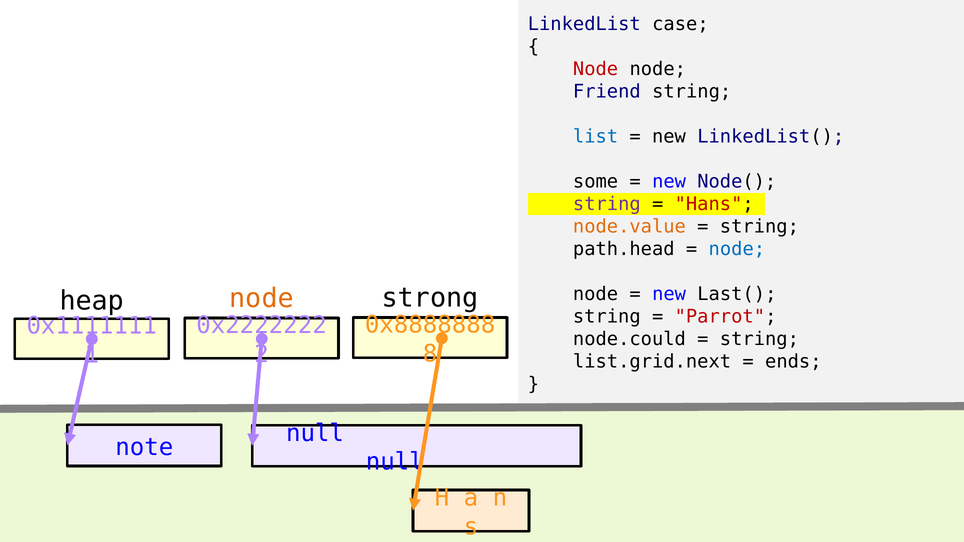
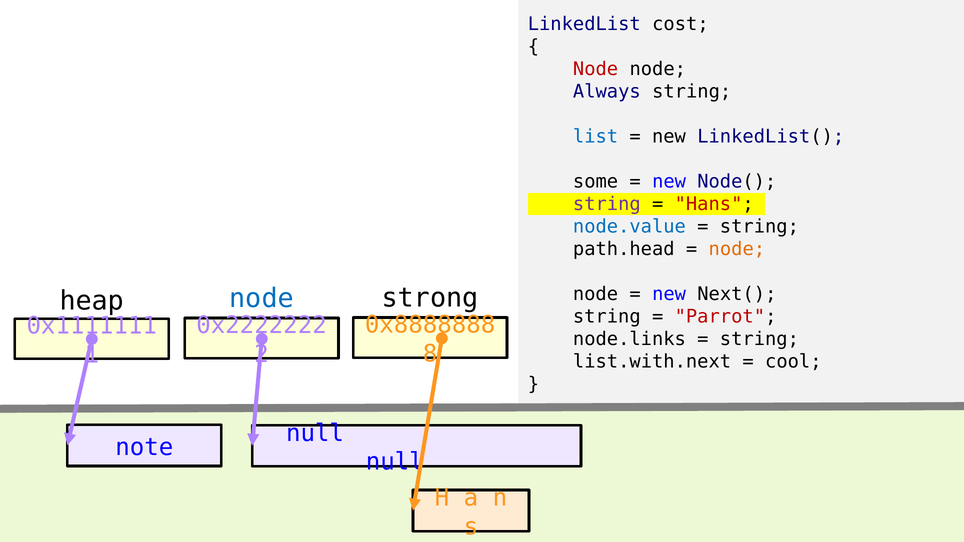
case: case -> cost (680, 24)
Friend: Friend -> Always (607, 92)
node.value colour: orange -> blue (629, 227)
node colour: blue -> orange (737, 249)
Last(: Last( -> Next( (737, 294)
node colour: orange -> blue (262, 299)
node.could: node.could -> node.links (629, 339)
list.grid.next: list.grid.next -> list.with.next (652, 362)
ends: ends -> cool (793, 362)
